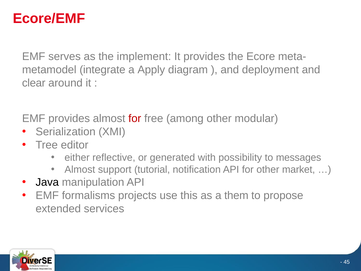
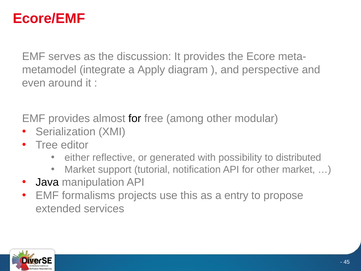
implement: implement -> discussion (144, 56)
deployment: deployment -> perspective (270, 70)
clear: clear -> even (34, 83)
for colour: red -> black (135, 118)
messages: messages -> distributed (299, 157)
Almost: Almost -> Market (80, 169)
them: them -> entry (236, 195)
